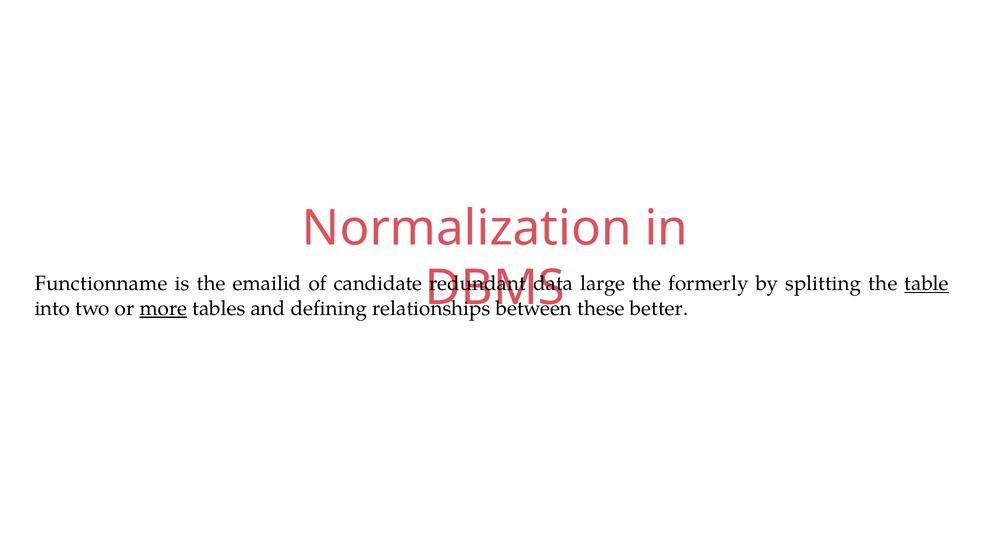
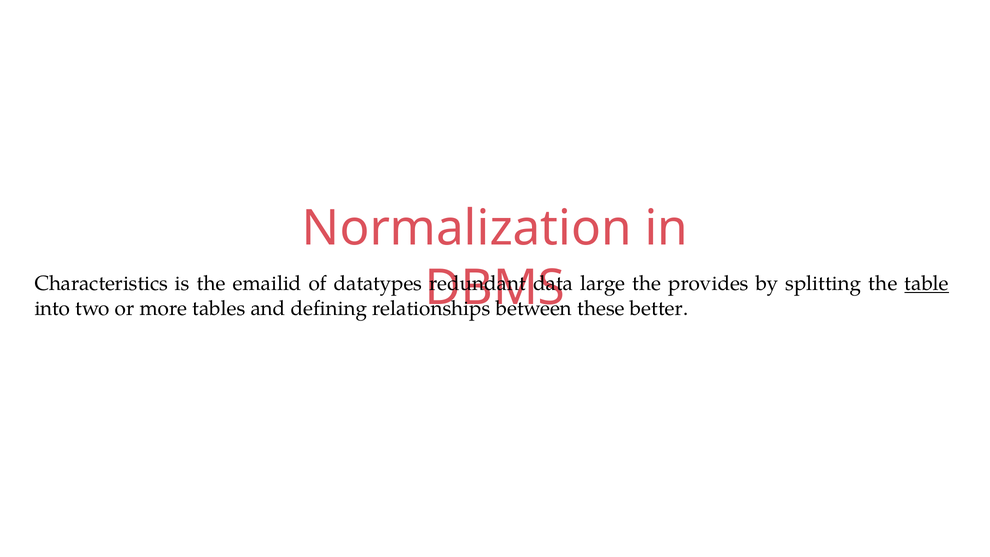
Functionname: Functionname -> Characteristics (101, 284)
candidate: candidate -> datatypes (378, 284)
formerly: formerly -> provides (708, 284)
more underline: present -> none (163, 308)
